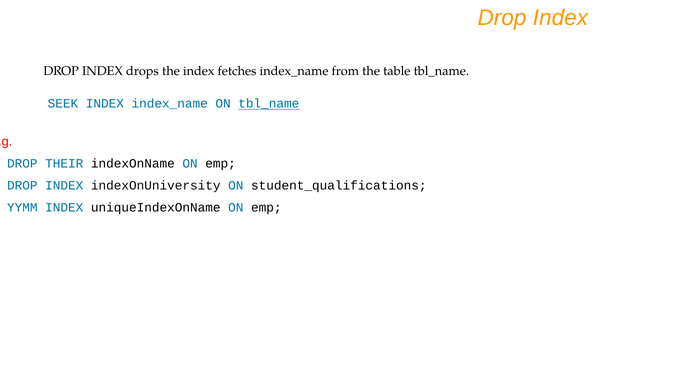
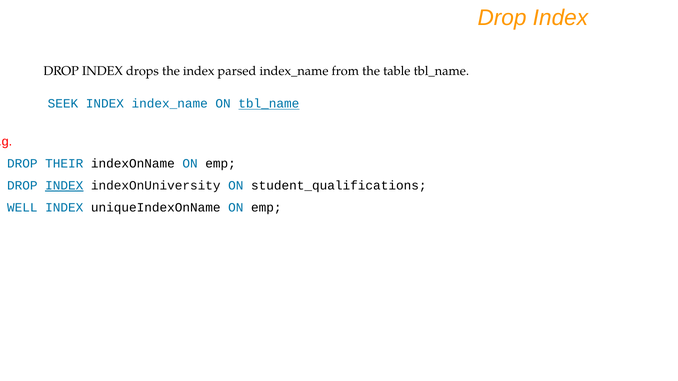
fetches: fetches -> parsed (237, 71)
INDEX underline: none -> present (64, 186)
YYMM: YYMM -> WELL (22, 208)
